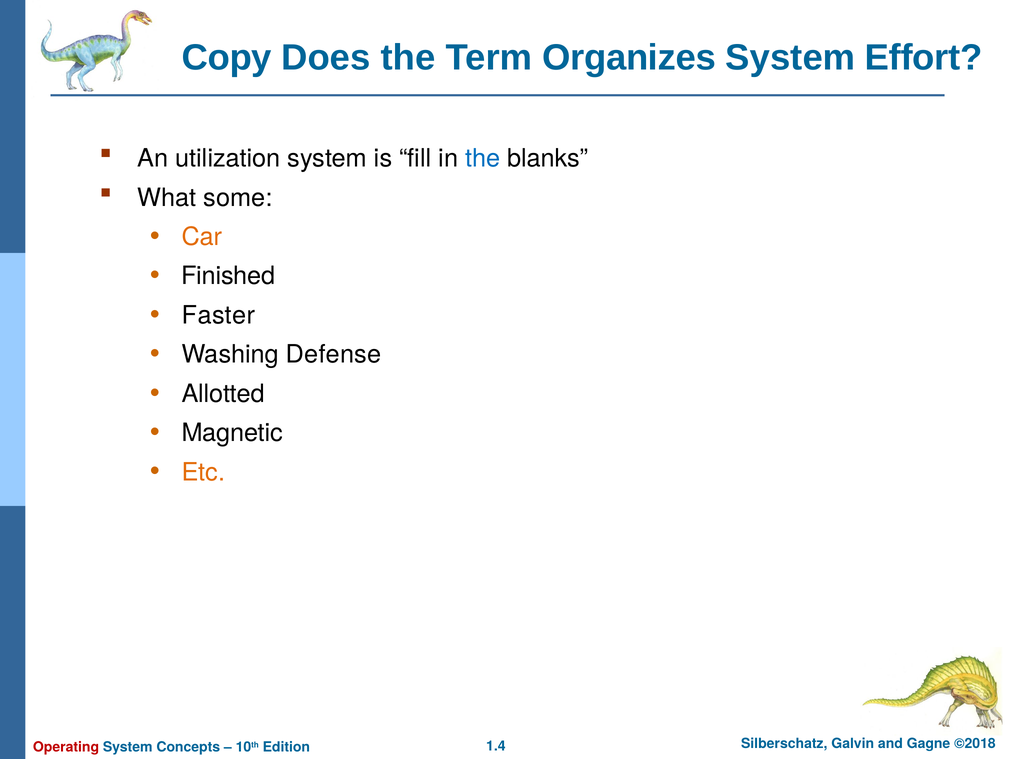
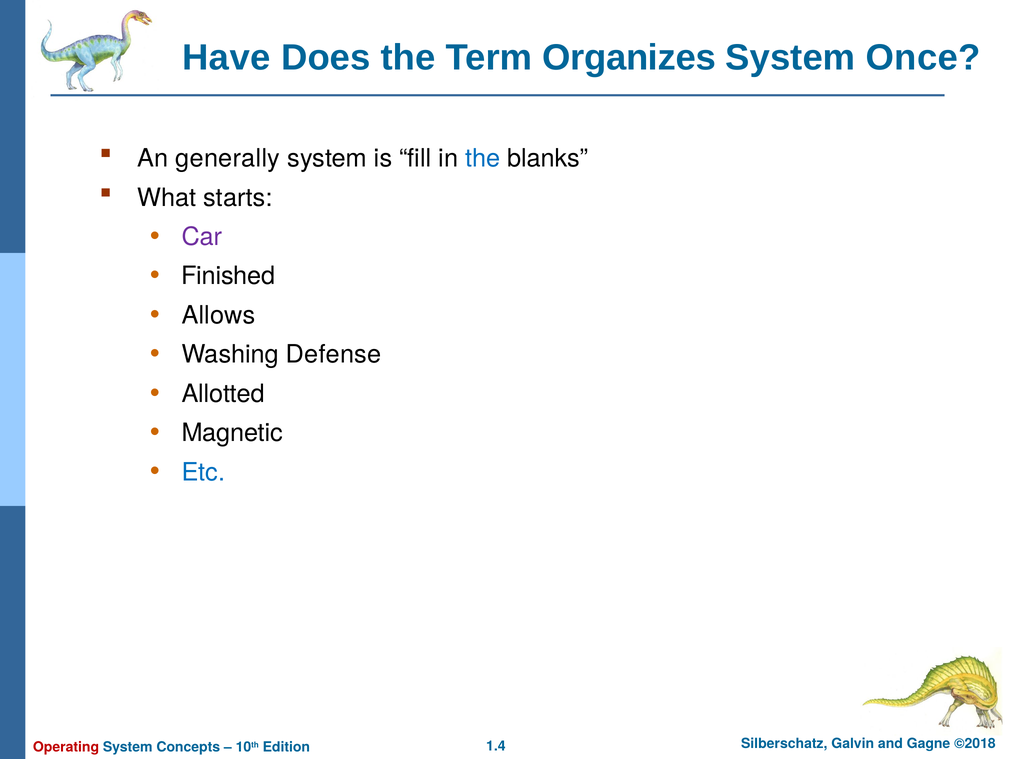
Copy: Copy -> Have (226, 58)
Effort: Effort -> Once (923, 58)
utilization: utilization -> generally (228, 159)
some: some -> starts (238, 198)
Car colour: orange -> purple (202, 237)
Faster: Faster -> Allows (219, 315)
Etc colour: orange -> blue (203, 472)
